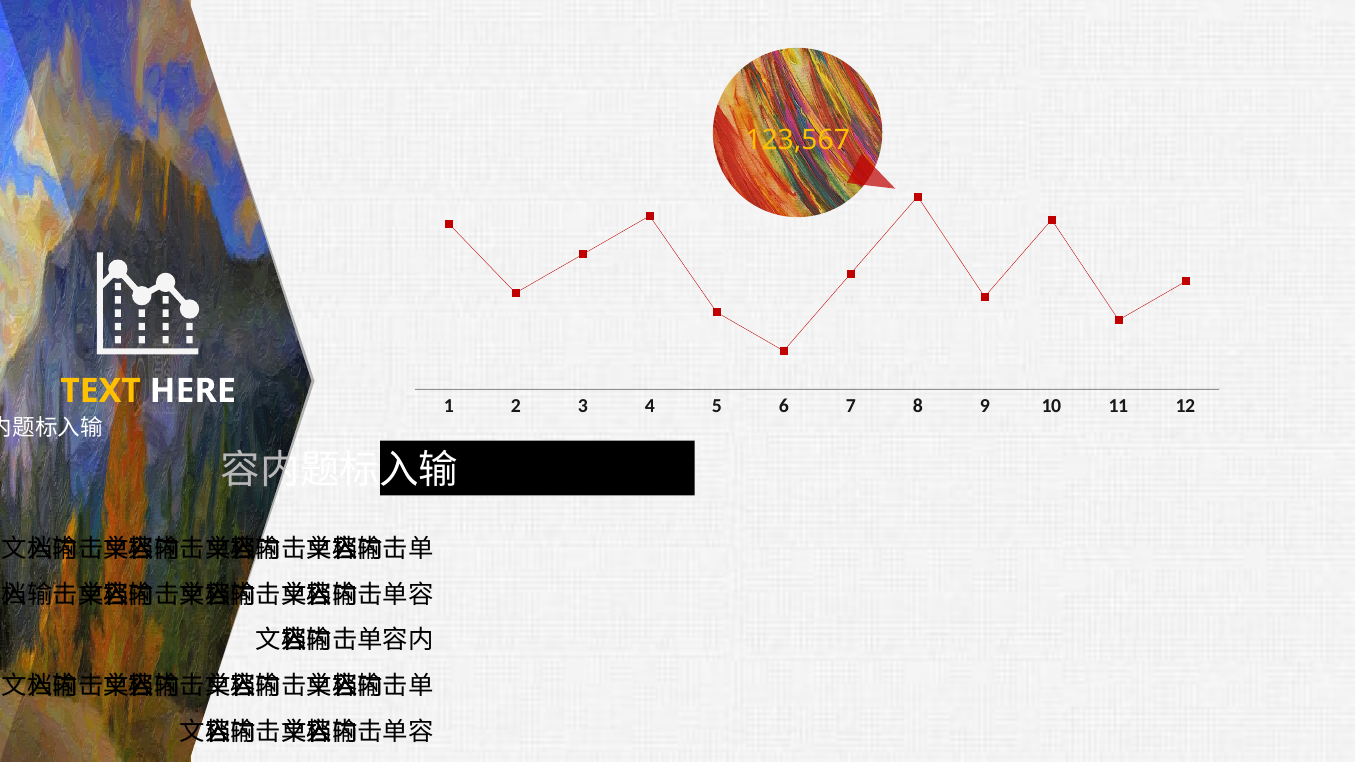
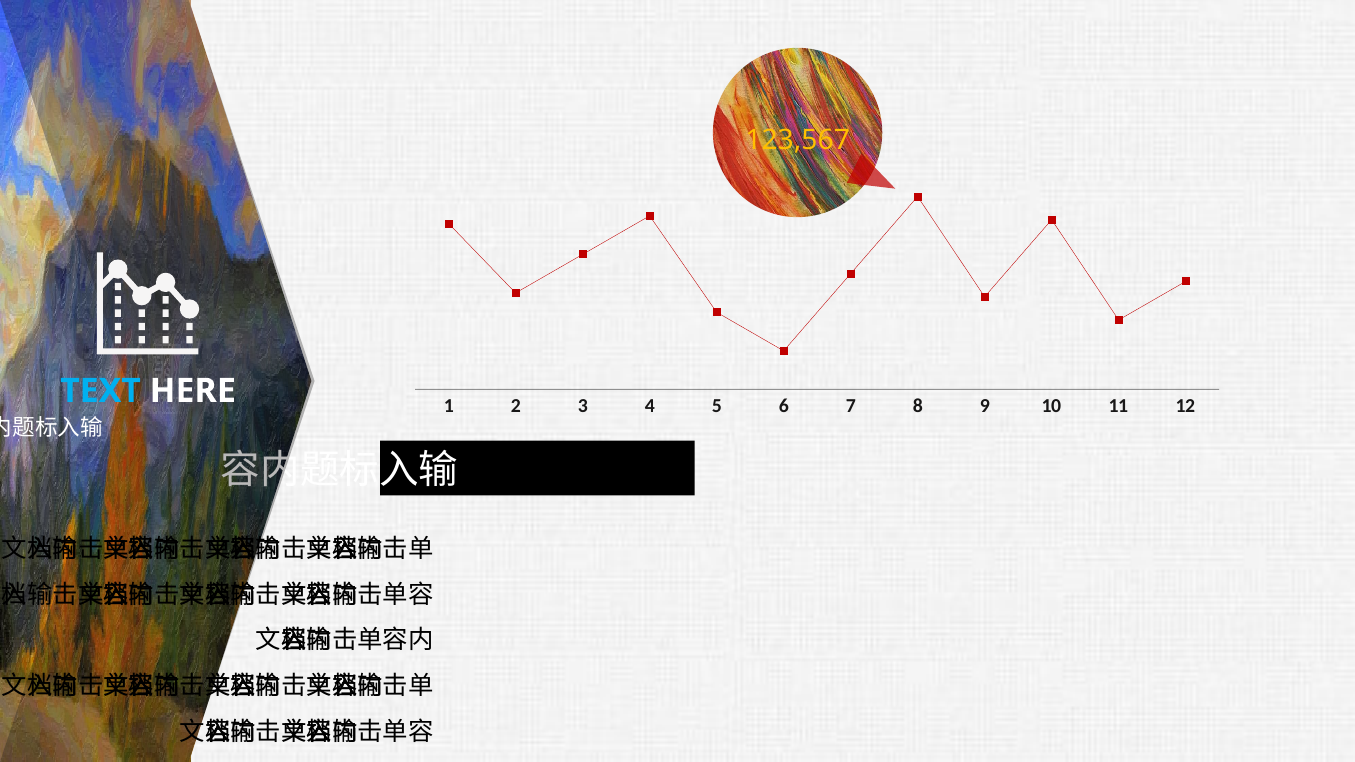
TEXT colour: yellow -> light blue (101, 391)
